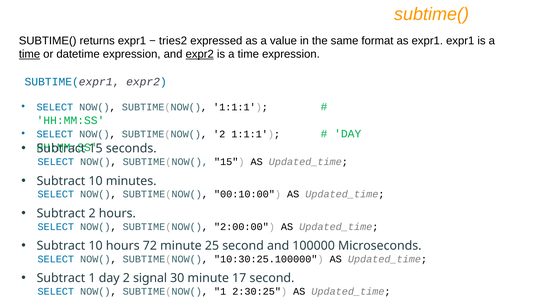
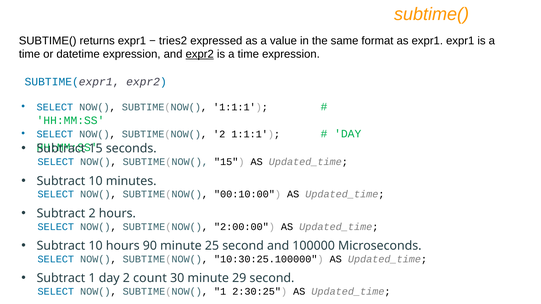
time underline: present -> none (29, 54)
72: 72 -> 90 (150, 246)
signal: signal -> count (150, 278)
17: 17 -> 29 (239, 278)
